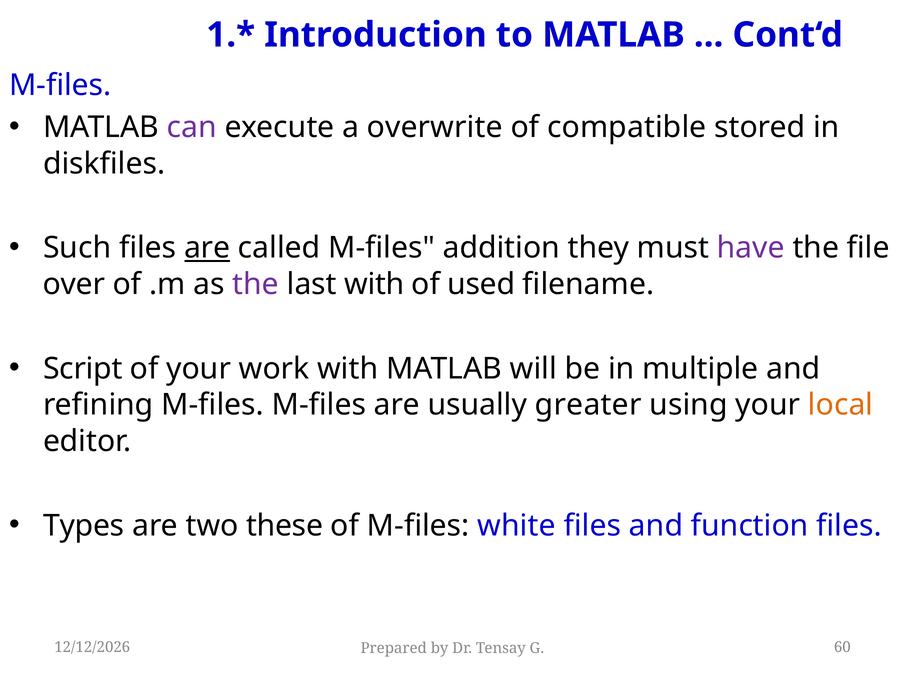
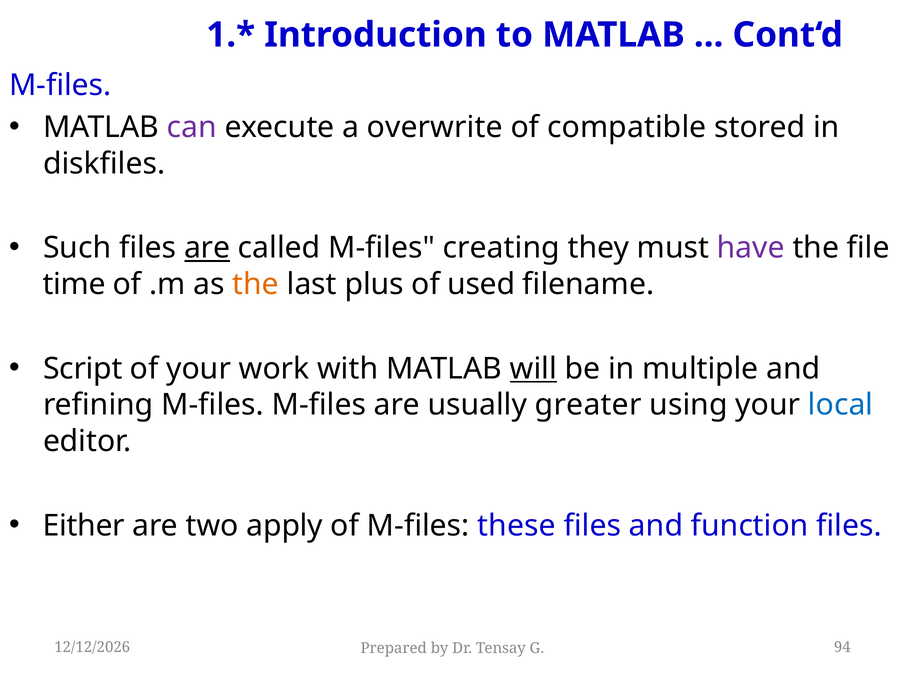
addition: addition -> creating (501, 248)
over: over -> time (74, 284)
the colour: purple -> orange (256, 284)
last with: with -> plus (374, 284)
will underline: none -> present (533, 369)
local colour: orange -> blue (841, 405)
Types: Types -> Either (84, 525)
these: these -> apply (285, 525)
white: white -> these (517, 525)
60: 60 -> 94 (842, 647)
